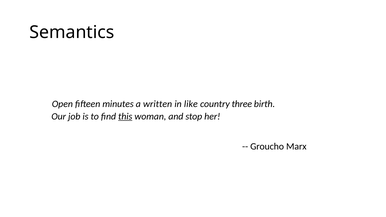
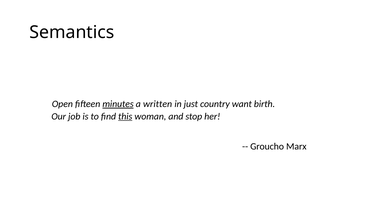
minutes underline: none -> present (118, 104)
like: like -> just (191, 104)
three: three -> want (242, 104)
